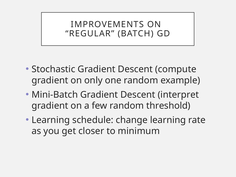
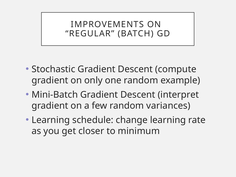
threshold: threshold -> variances (168, 106)
